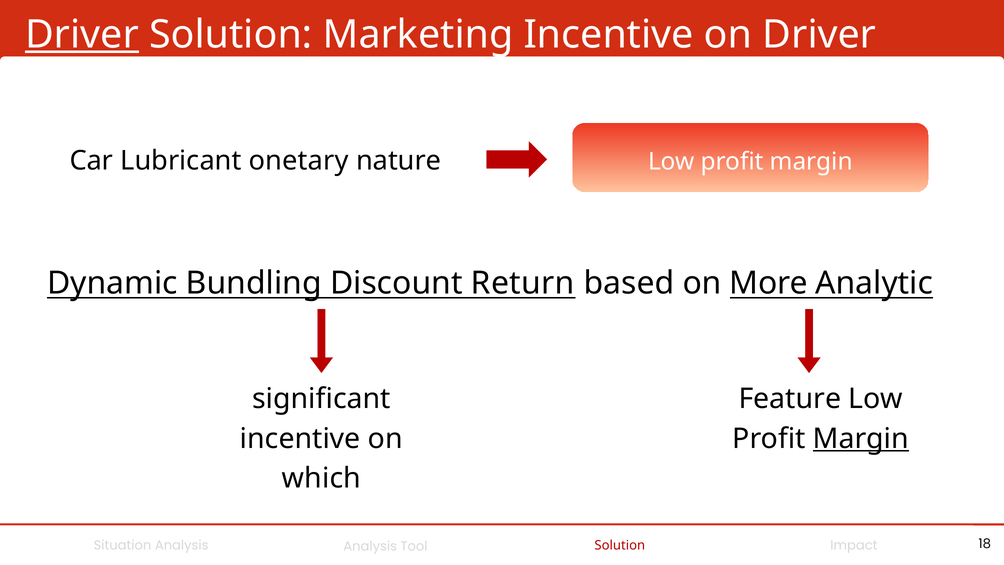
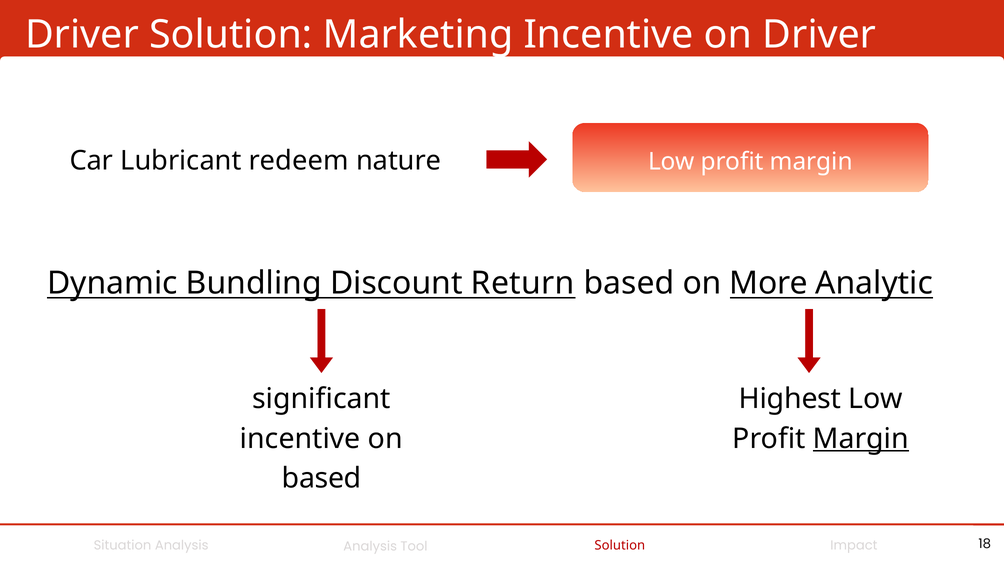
Driver underline: present -> none (82, 35)
onetary: onetary -> redeem (299, 161)
Feature: Feature -> Highest (790, 398)
which: which -> based (322, 478)
